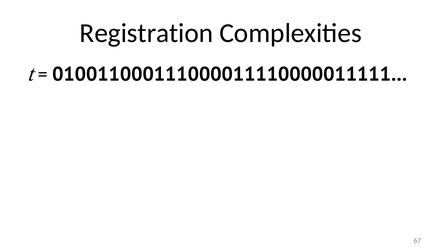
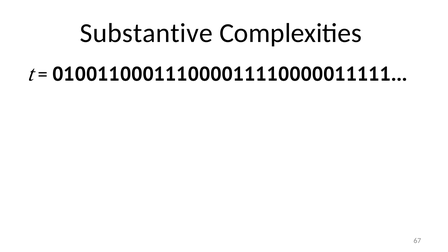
Registration: Registration -> Substantive (146, 33)
